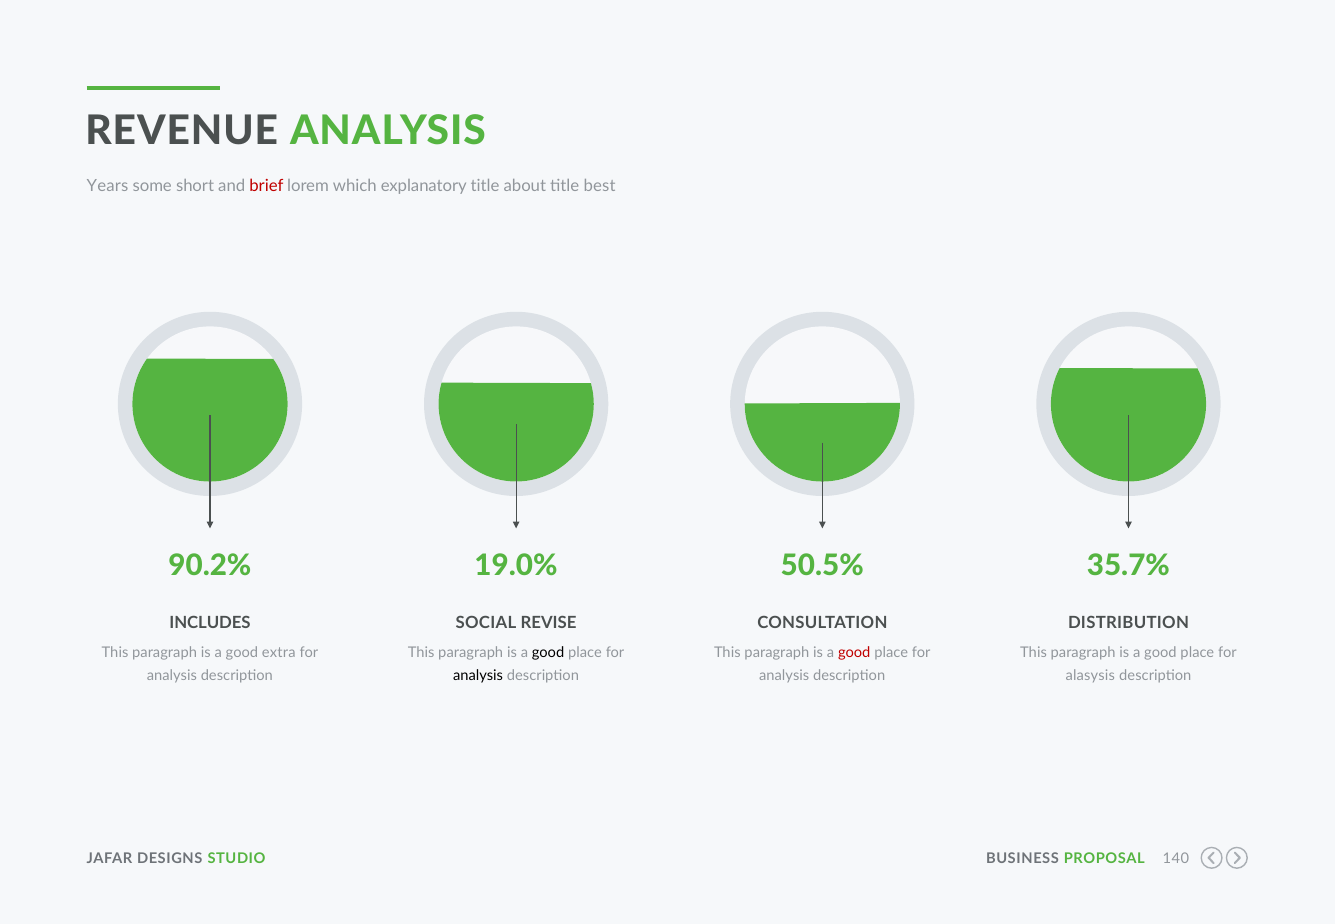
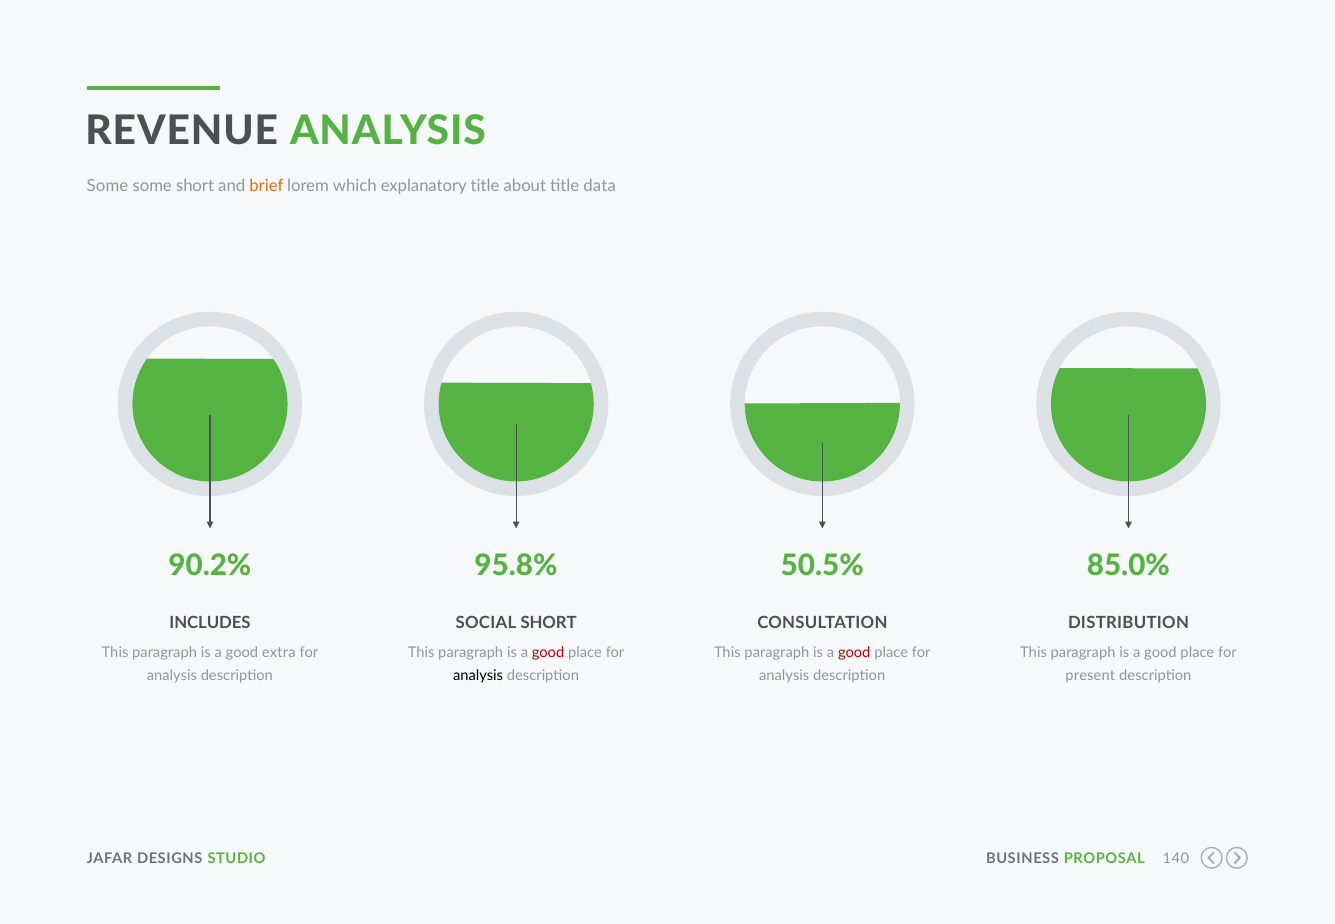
Years: Years -> Some (108, 186)
brief colour: red -> orange (266, 186)
best: best -> data (600, 186)
19.0%: 19.0% -> 95.8% (516, 566)
35.7%: 35.7% -> 85.0% (1128, 566)
SOCIAL REVISE: REVISE -> SHORT (549, 623)
good colour: black -> red (548, 652)
alasysis: alasysis -> present (1090, 675)
